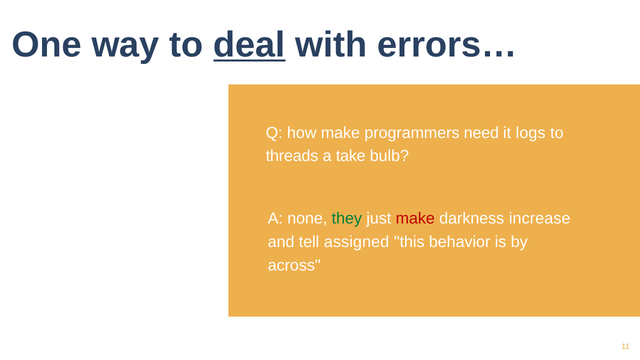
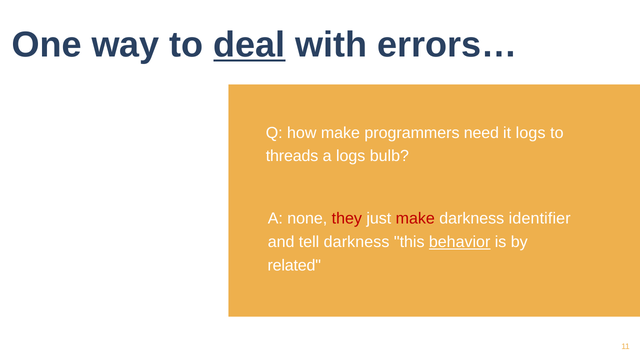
a take: take -> logs (351, 156)
they colour: green -> red (347, 219)
increase: increase -> identifier (540, 219)
tell assigned: assigned -> darkness (357, 242)
behavior underline: none -> present (460, 242)
across: across -> related (294, 265)
